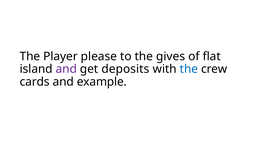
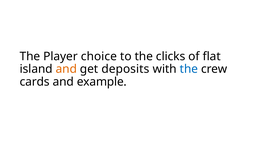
please: please -> choice (99, 56)
gives: gives -> clicks (171, 56)
and colour: purple -> orange (66, 69)
